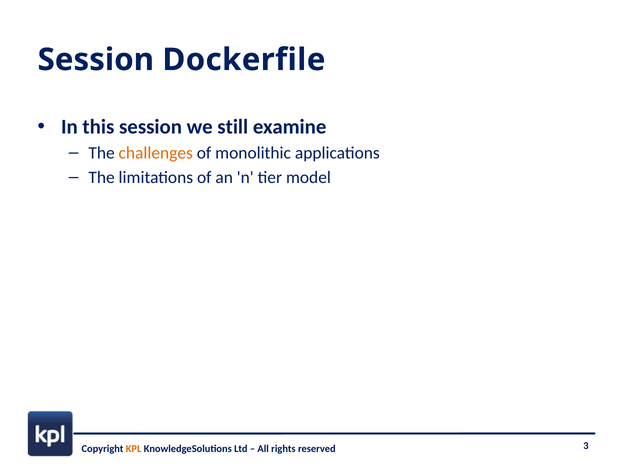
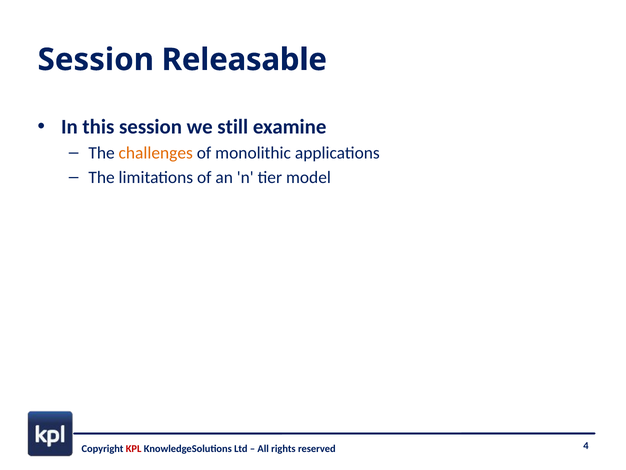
Dockerfile: Dockerfile -> Releasable (244, 60)
KPL colour: orange -> red (134, 448)
3: 3 -> 4 (586, 445)
